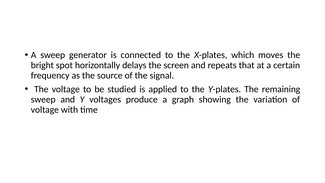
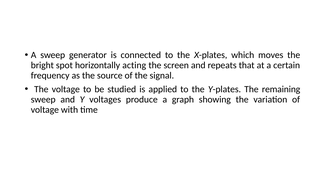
delays: delays -> acting (134, 65)
